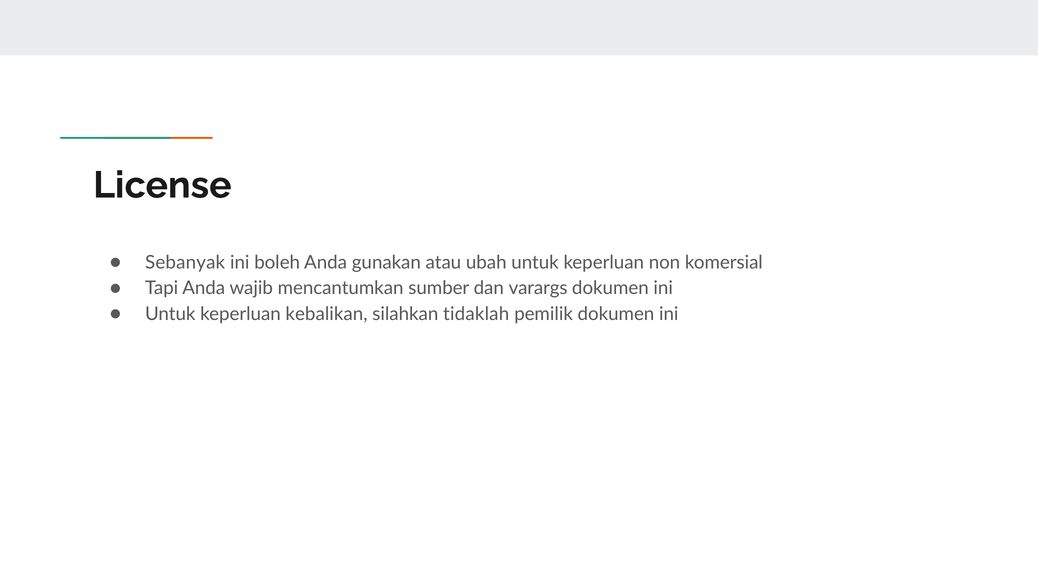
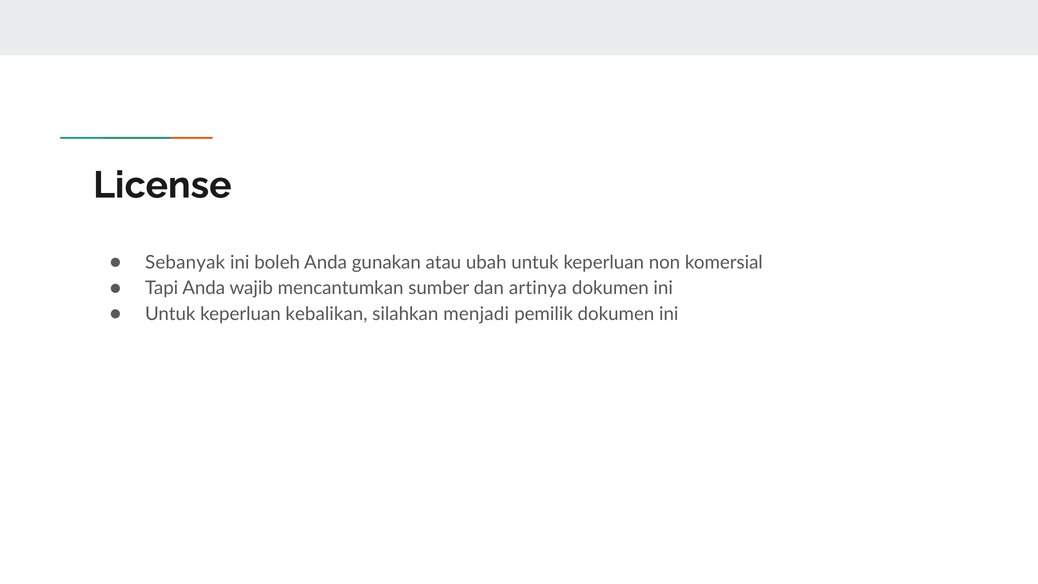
varargs: varargs -> artinya (538, 288)
tidaklah: tidaklah -> menjadi (476, 314)
